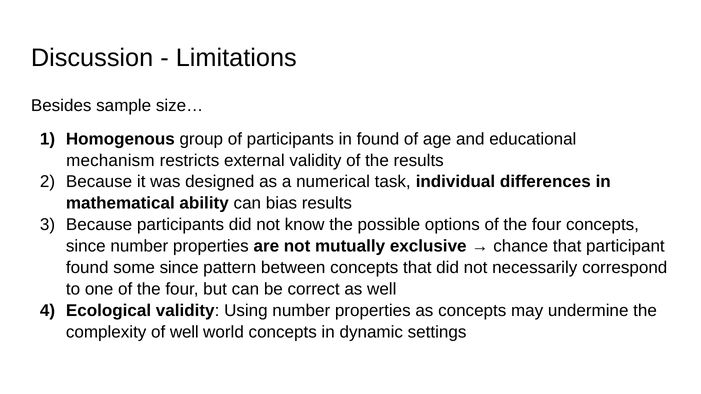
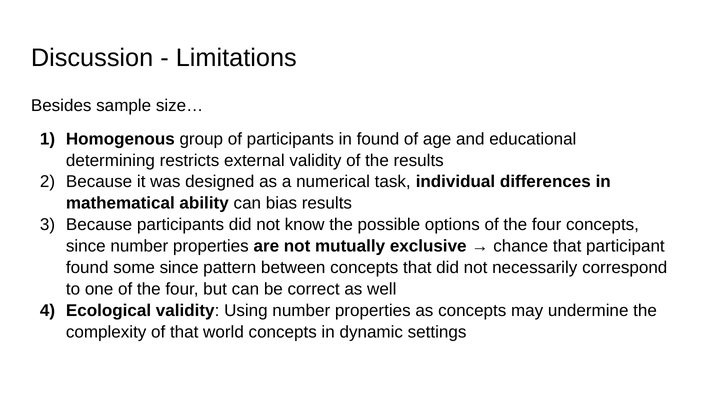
mechanism: mechanism -> determining (110, 161)
of well: well -> that (184, 333)
